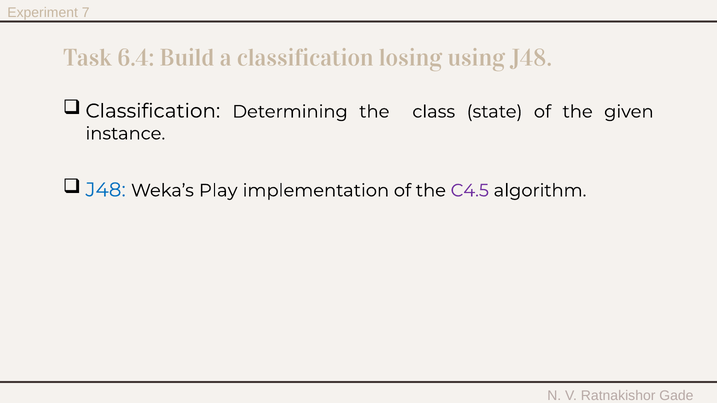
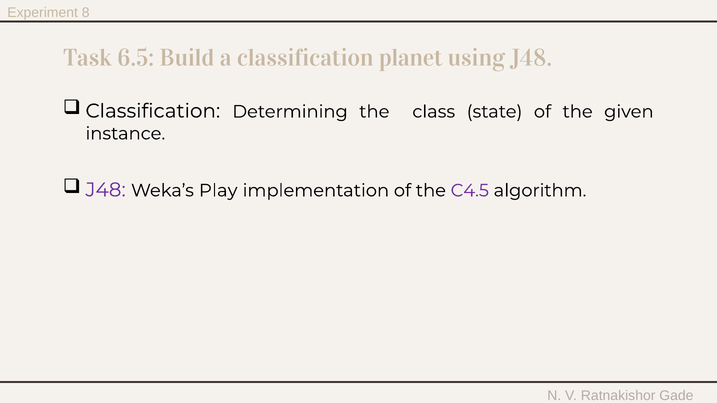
7: 7 -> 8 (86, 13)
6.4: 6.4 -> 6.5 (136, 58)
losing: losing -> planet (411, 58)
J48 colour: blue -> purple (106, 190)
